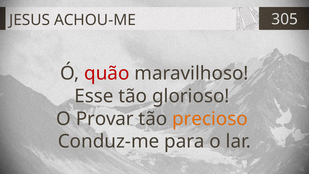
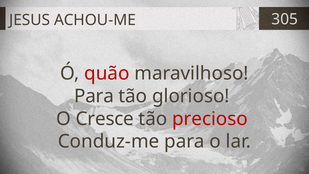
Esse: Esse -> Para (94, 96)
Provar: Provar -> Cresce (105, 119)
precioso colour: orange -> red (210, 119)
